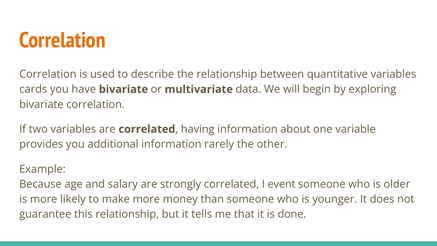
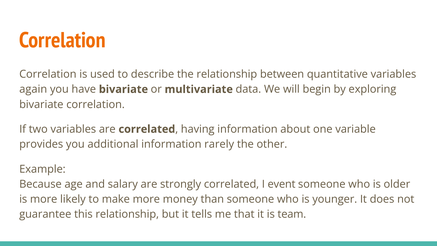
cards: cards -> again (33, 89)
done: done -> team (292, 214)
